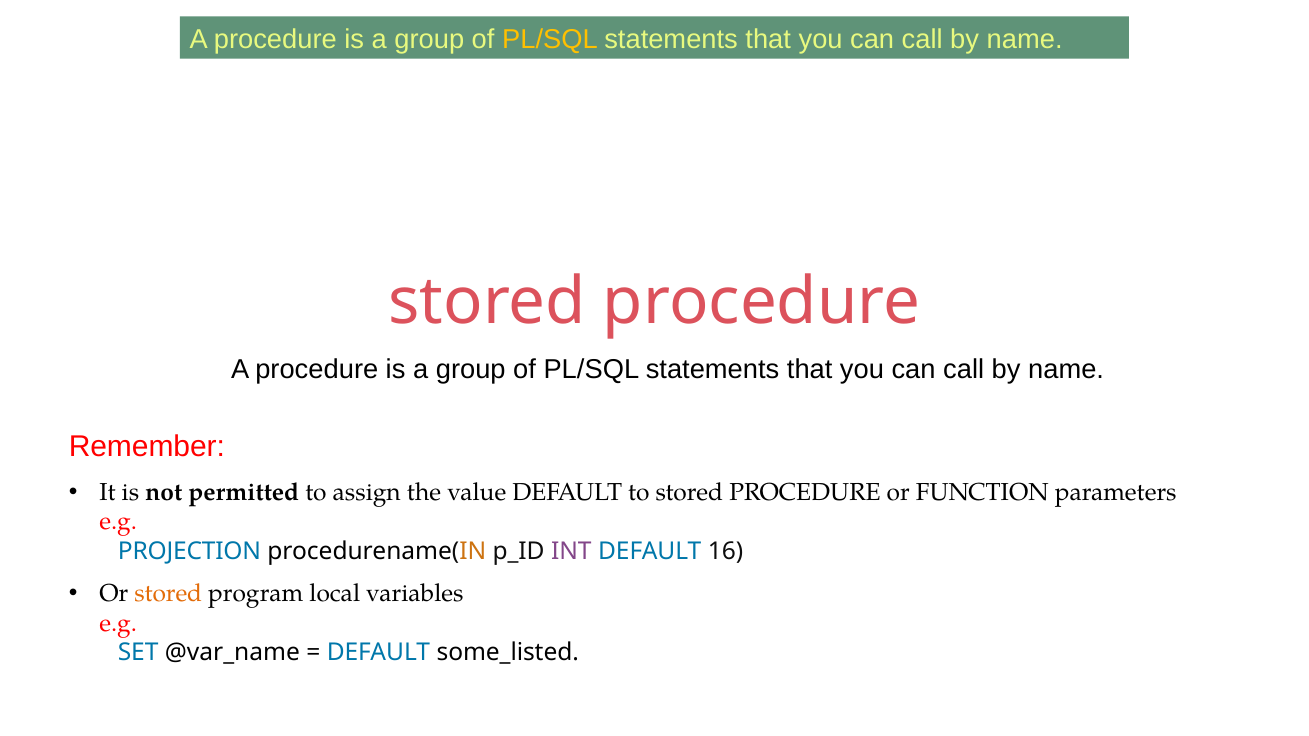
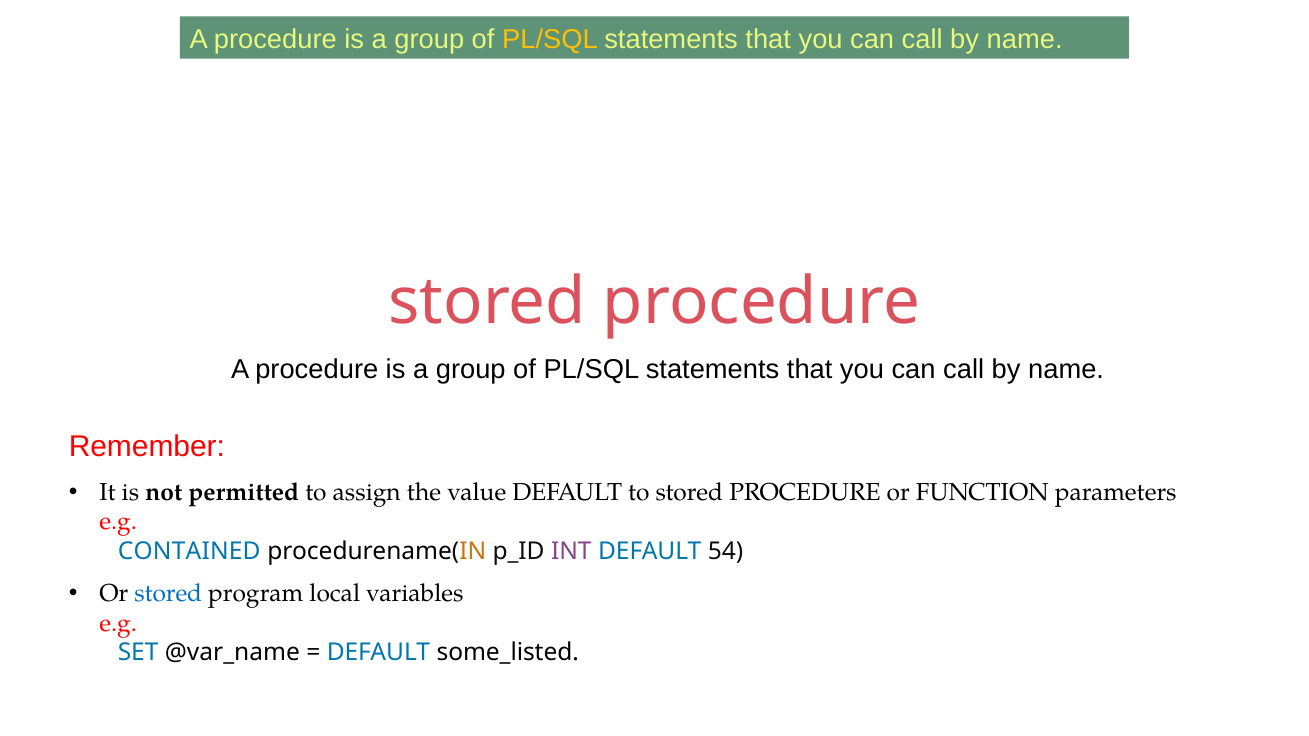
PROJECTION: PROJECTION -> CONTAINED (189, 551)
16: 16 -> 54 (726, 551)
stored colour: orange -> blue (168, 594)
